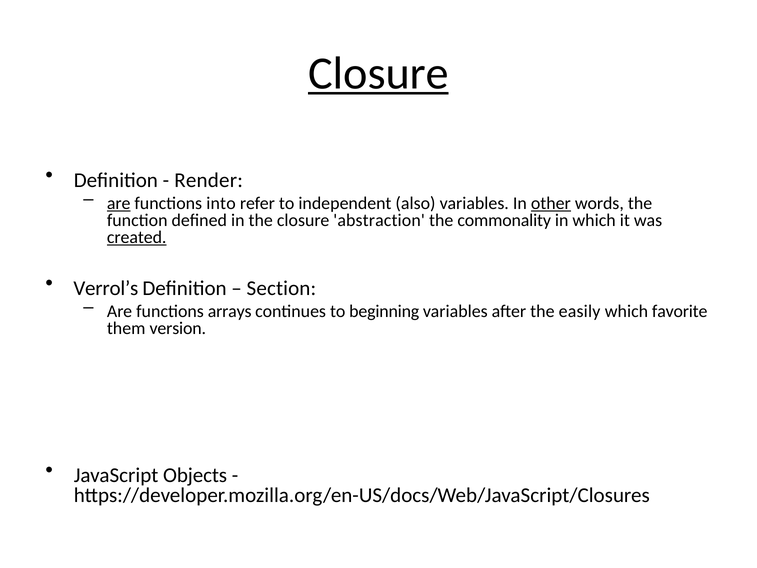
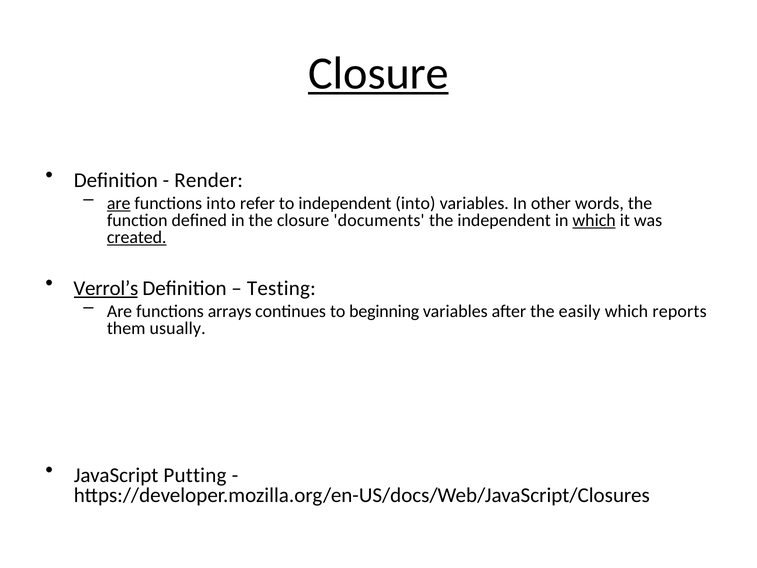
independent also: also -> into (415, 203)
other underline: present -> none (551, 203)
abstraction: abstraction -> documents (379, 220)
the commonality: commonality -> independent (504, 220)
which underline: none -> present (594, 220)
Verrol’s underline: none -> present (106, 288)
Section: Section -> Testing (281, 288)
favorite: favorite -> reports (680, 311)
version: version -> usually (178, 328)
Objects: Objects -> Putting (195, 475)
